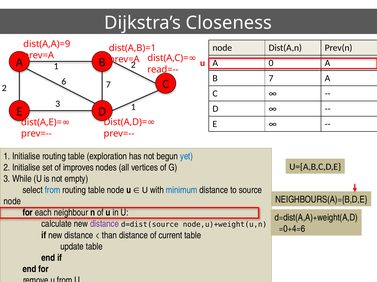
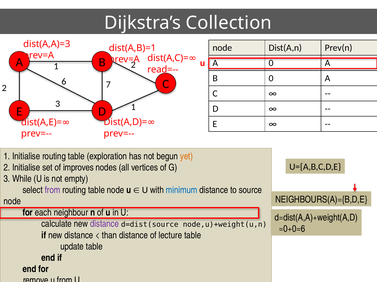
Closeness: Closeness -> Collection (229, 23)
dist(A,A)=9: dist(A,A)=9 -> dist(A,A)=3 (47, 44)
B 7: 7 -> 0 (271, 78)
yet colour: blue -> orange (187, 157)
from colour: blue -> purple (53, 191)
=0+4=6: =0+4=6 -> =0+0=6 (292, 229)
current: current -> lecture (170, 236)
